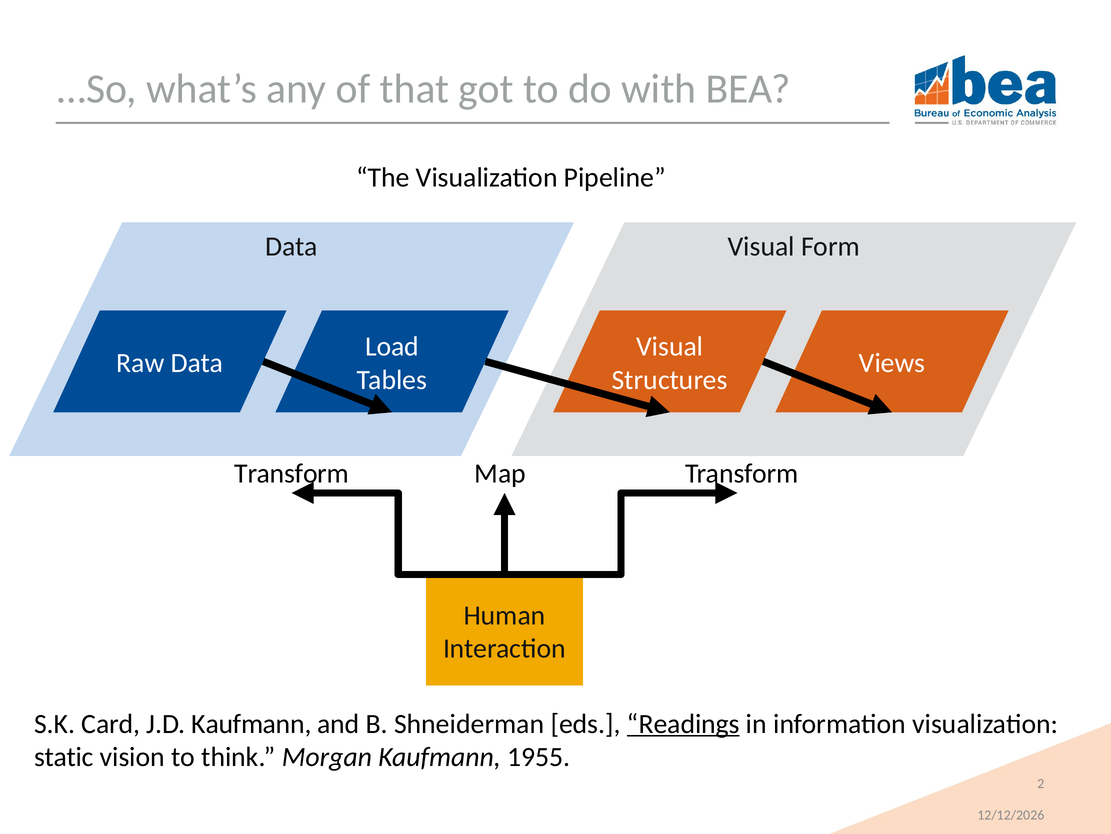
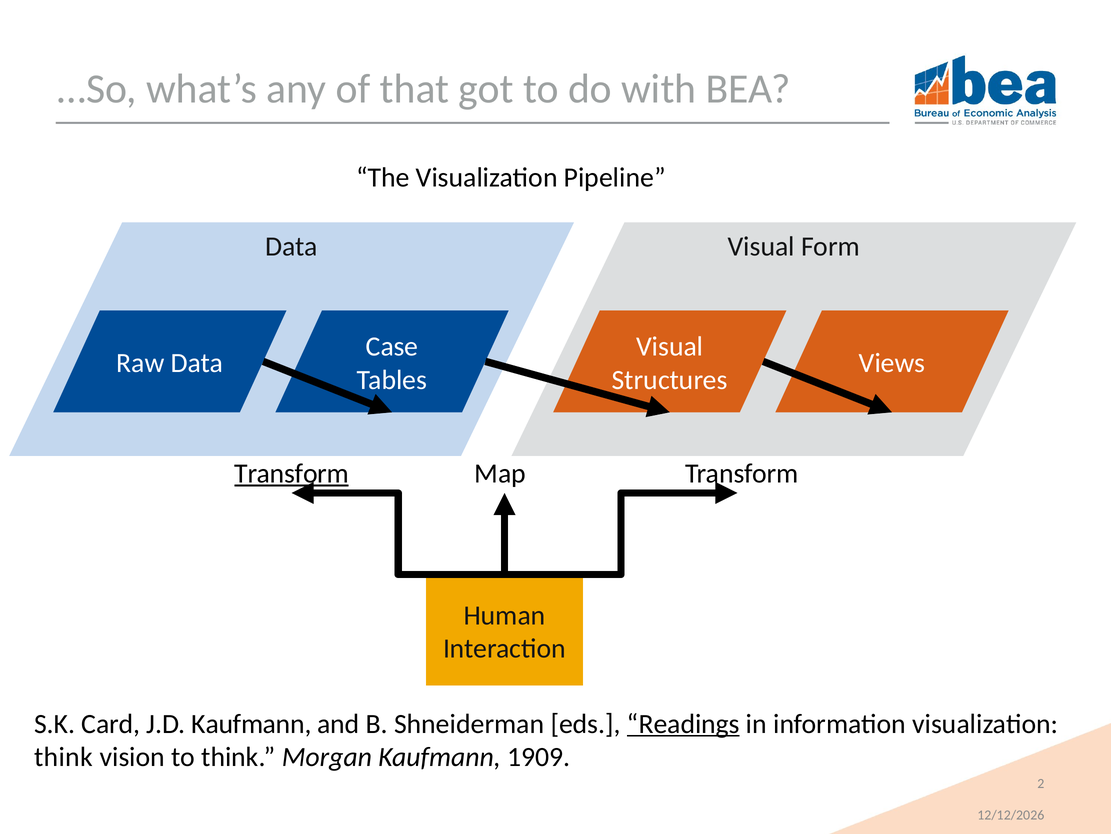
Load: Load -> Case (392, 346)
Transform underline: none -> present (292, 473)
static: static -> think (64, 757)
1955: 1955 -> 1909 (539, 757)
